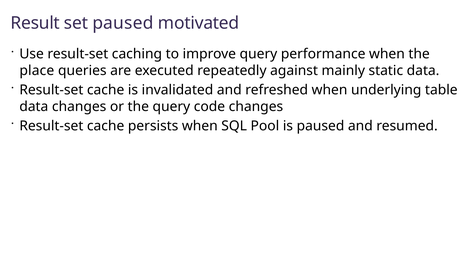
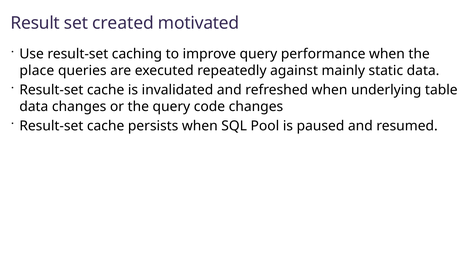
set paused: paused -> created (123, 23)
